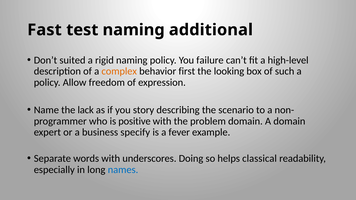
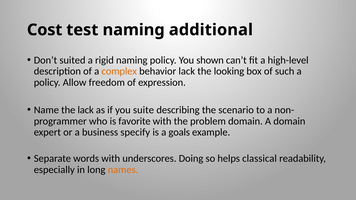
Fast: Fast -> Cost (45, 30)
failure: failure -> shown (210, 60)
behavior first: first -> lack (187, 71)
story: story -> suite (143, 110)
positive: positive -> favorite (134, 121)
fever: fever -> goals (179, 132)
names colour: blue -> orange (123, 170)
